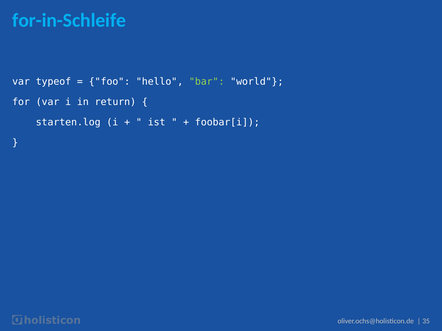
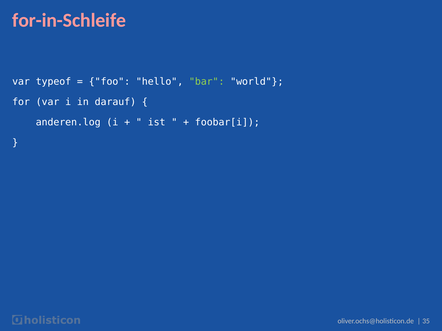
for-in-Schleife colour: light blue -> pink (69, 20)
return: return -> darauf (115, 102)
starten.log: starten.log -> anderen.log (68, 123)
